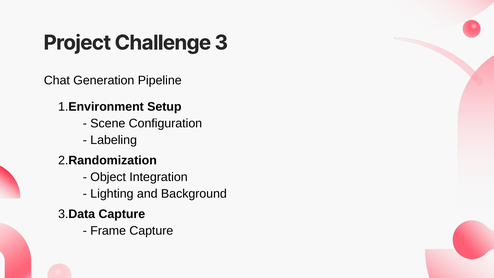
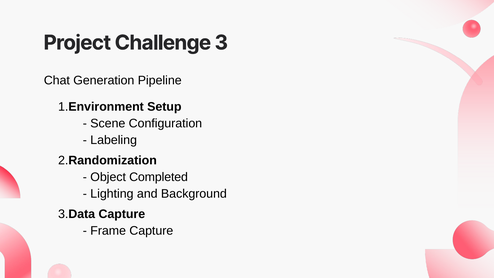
Integration: Integration -> Completed (159, 177)
